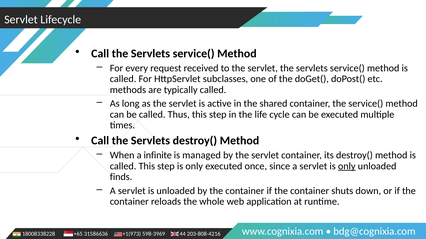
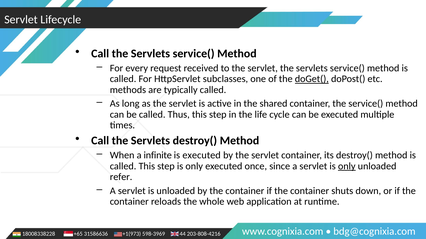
doGet( underline: none -> present (312, 79)
is managed: managed -> executed (202, 156)
finds: finds -> refer (121, 177)
